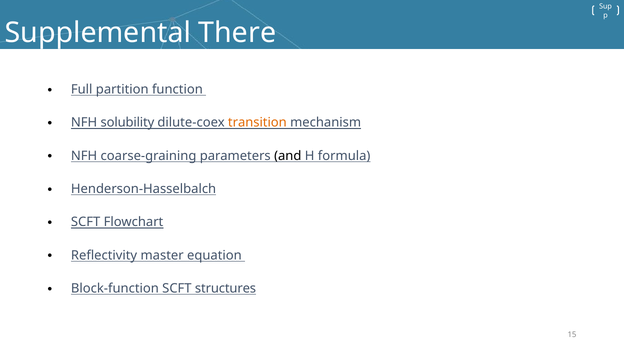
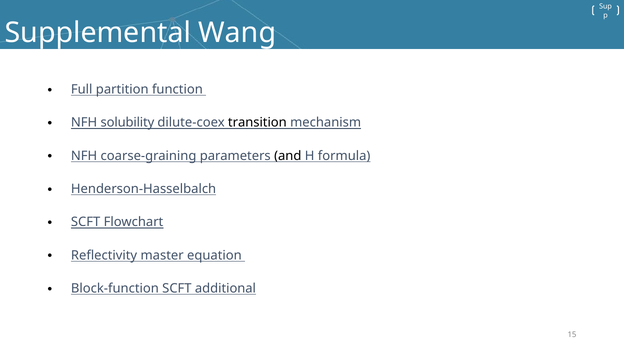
There: There -> Wang (237, 33)
transition colour: orange -> black (257, 123)
structures: structures -> additional (225, 288)
